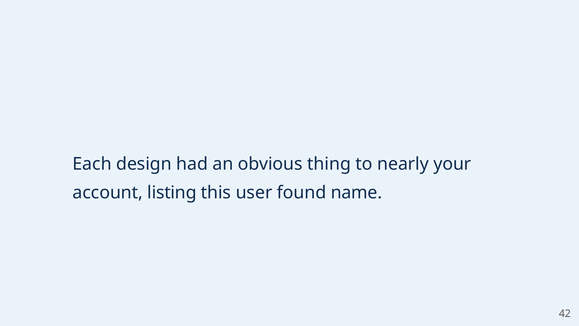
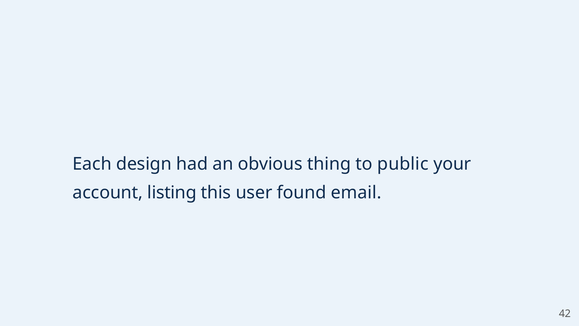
nearly: nearly -> public (403, 164)
name: name -> email (356, 193)
